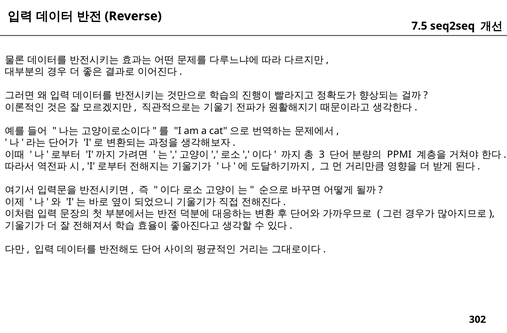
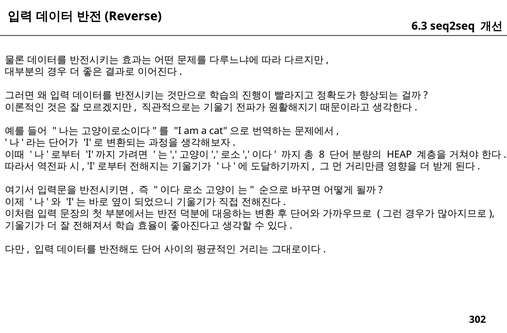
7.5: 7.5 -> 6.3 (419, 26)
3: 3 -> 8 (322, 154)
PPMI: PPMI -> HEAP (399, 154)
